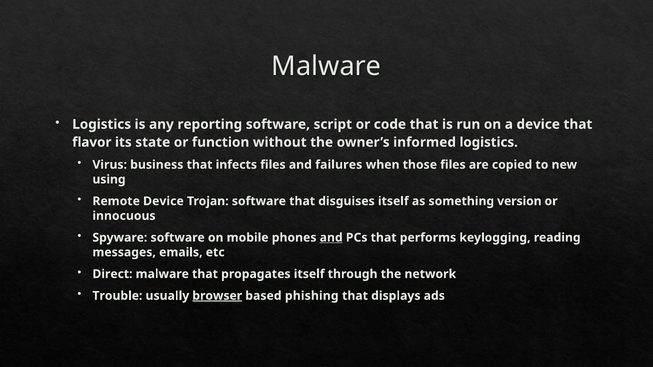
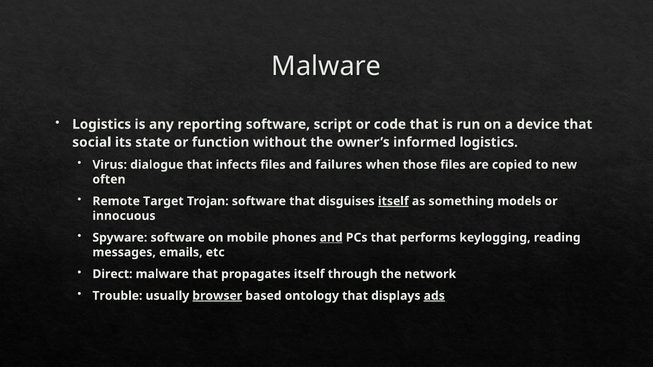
flavor: flavor -> social (92, 142)
business: business -> dialogue (157, 165)
using: using -> often (109, 180)
Remote Device: Device -> Target (163, 201)
itself underline: none -> present (393, 201)
version: version -> models (519, 201)
phishing: phishing -> ontology (312, 296)
ads underline: none -> present (434, 296)
